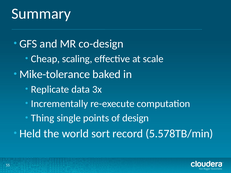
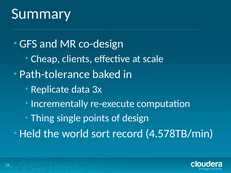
scaling: scaling -> clients (77, 59)
Mike-tolerance: Mike-tolerance -> Path-tolerance (55, 74)
5.578TB/min: 5.578TB/min -> 4.578TB/min (179, 134)
